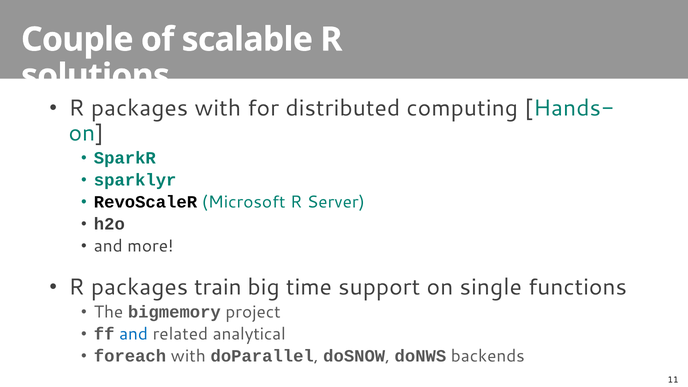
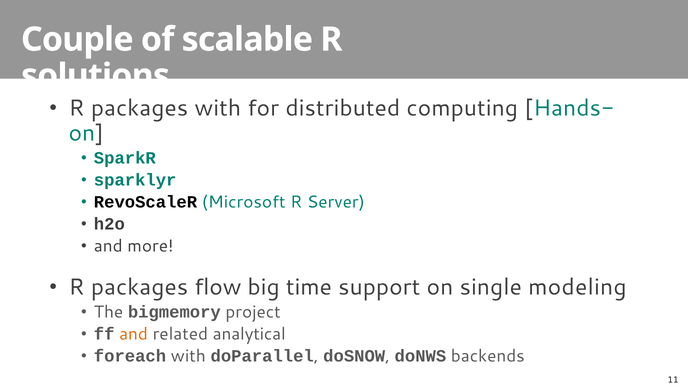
train: train -> flow (218, 287)
functions: functions -> modeling (577, 287)
and colour: blue -> orange (134, 334)
